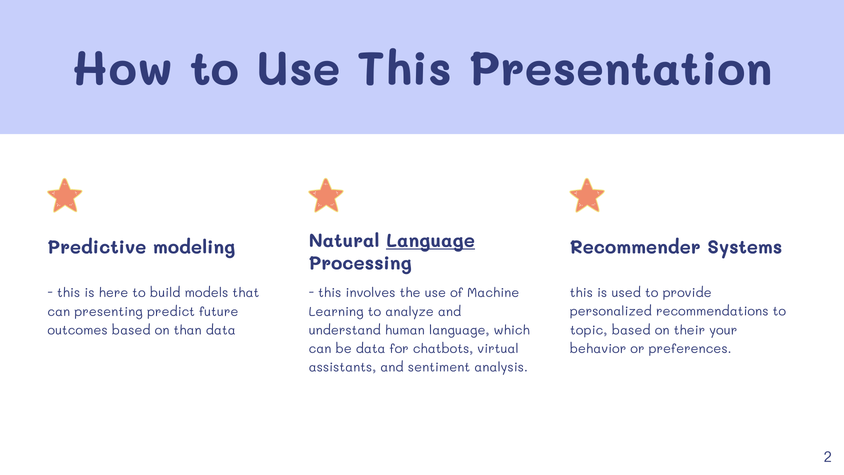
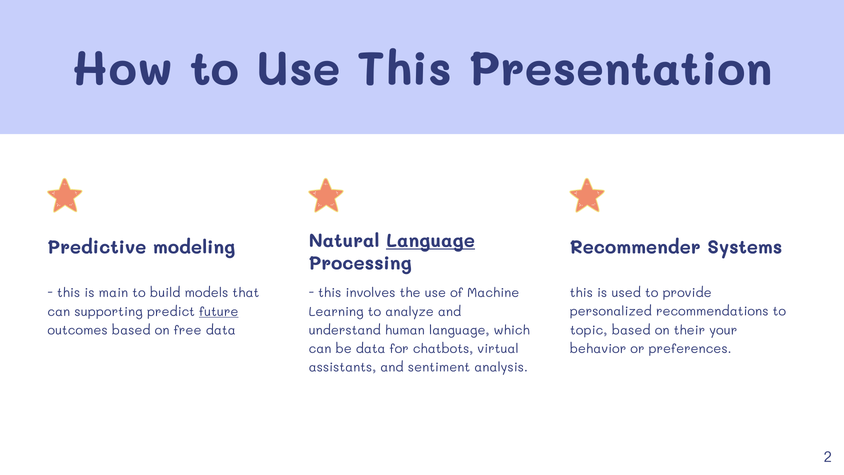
here: here -> main (113, 293)
presenting: presenting -> supporting (109, 312)
future underline: none -> present (219, 312)
than: than -> free (188, 330)
